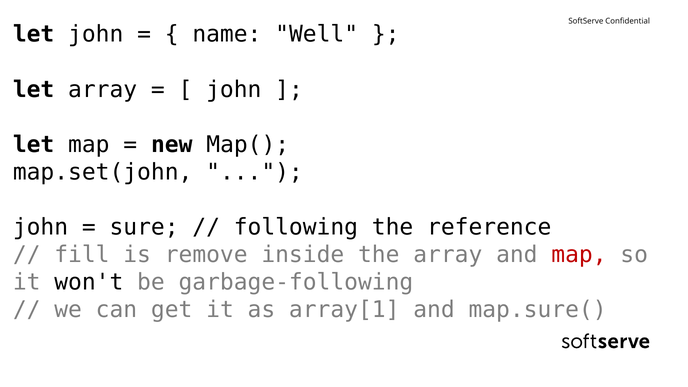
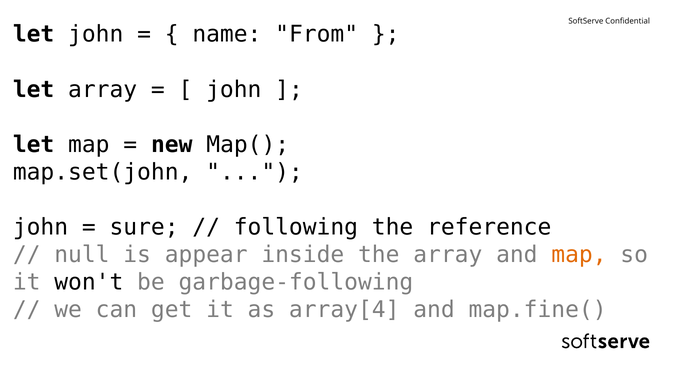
Well: Well -> From (317, 34)
fill: fill -> null (82, 255)
remove: remove -> appear (206, 255)
map colour: red -> orange (579, 255)
array[1: array[1 -> array[4 (344, 310)
map.sure(: map.sure( -> map.fine( (538, 310)
